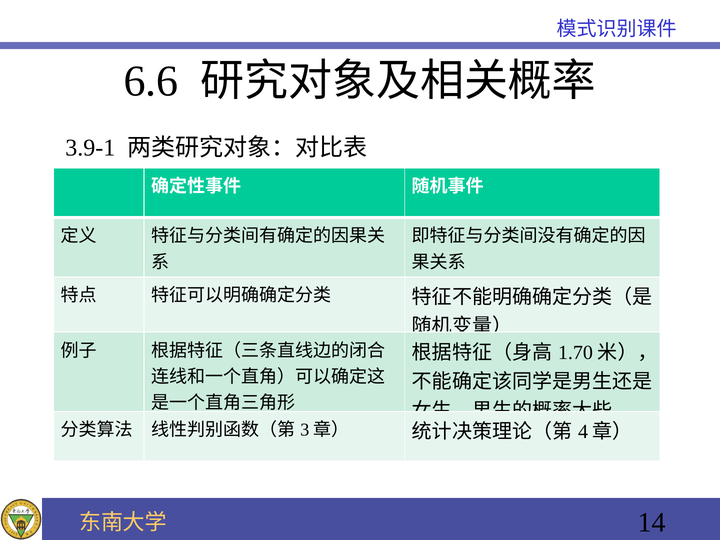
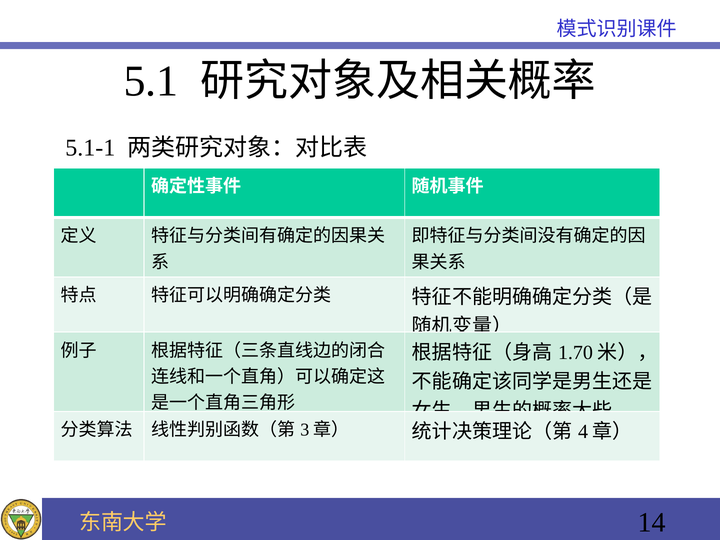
6.6: 6.6 -> 5.1 (151, 81)
3.9-1: 3.9-1 -> 5.1-1 (90, 148)
